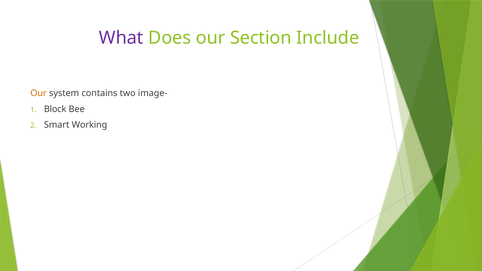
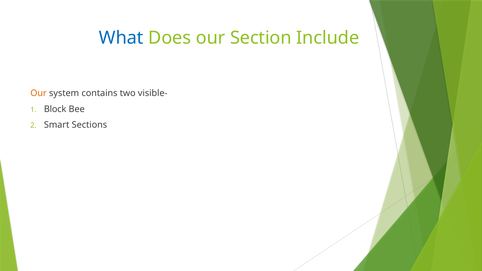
What colour: purple -> blue (121, 38)
image-: image- -> visible- (153, 93)
Working: Working -> Sections (89, 125)
